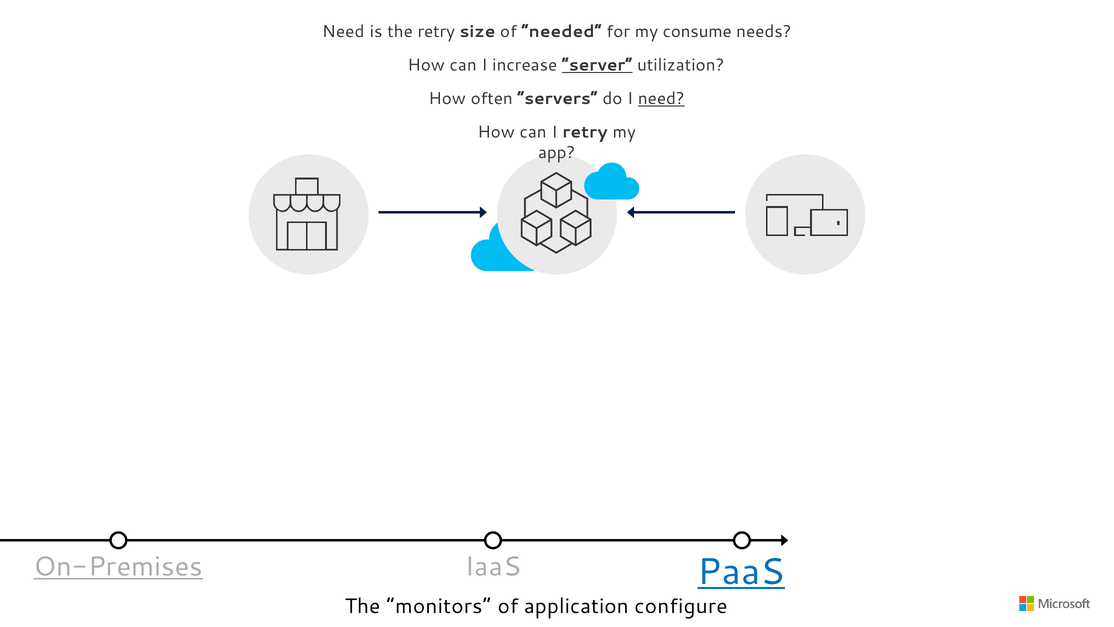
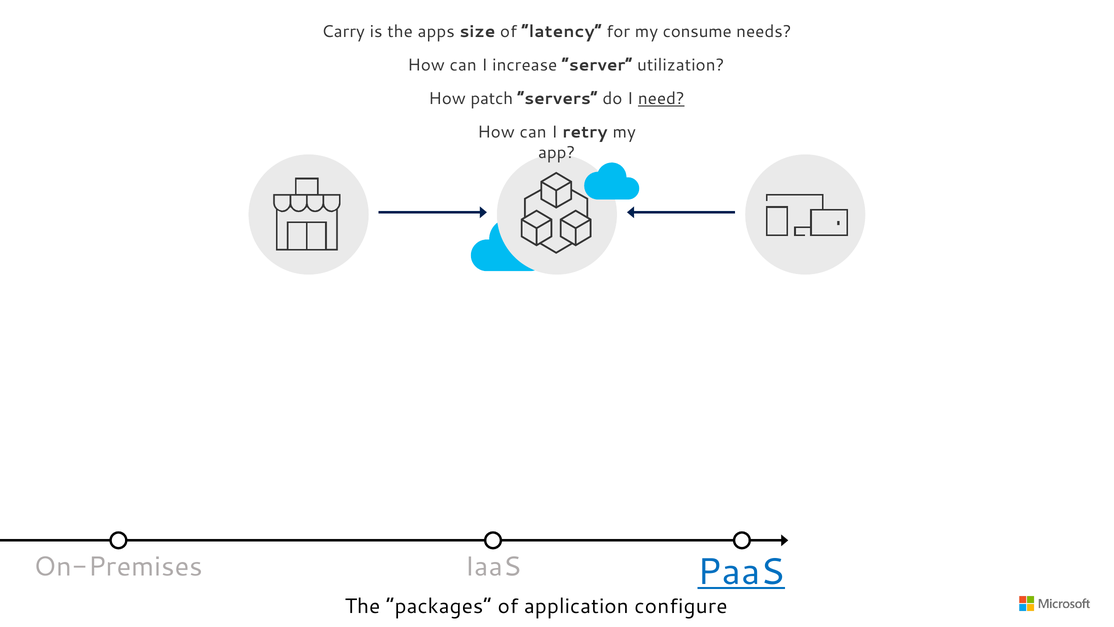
Need: Need -> Carry (343, 32)
the retry: retry -> apps (436, 32)
needed: needed -> latency (562, 32)
server underline: present -> none (597, 65)
often: often -> patch (492, 99)
On-Premises underline: present -> none (118, 566)
monitors: monitors -> packages (439, 606)
